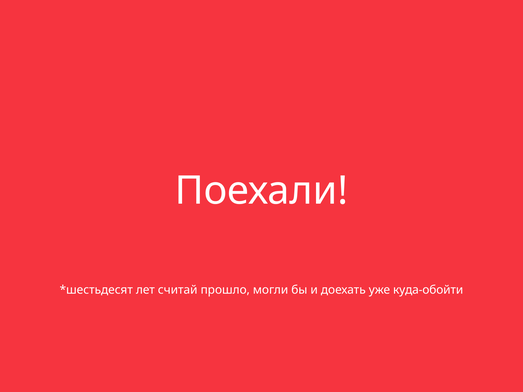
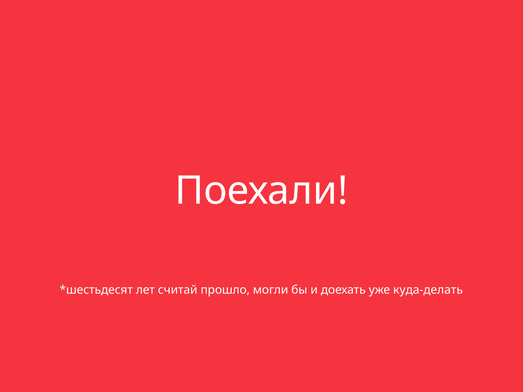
куда-обойти: куда-обойти -> куда-делать (428, 290)
